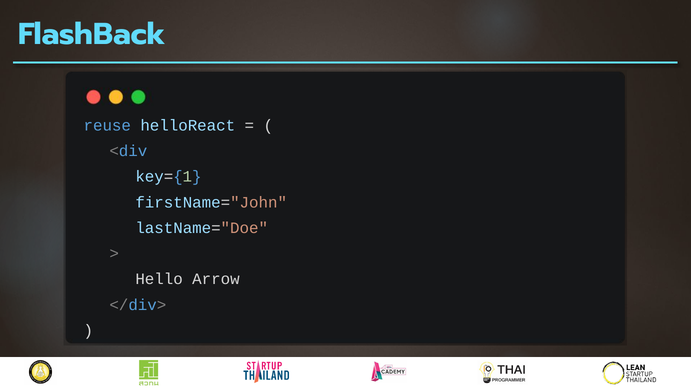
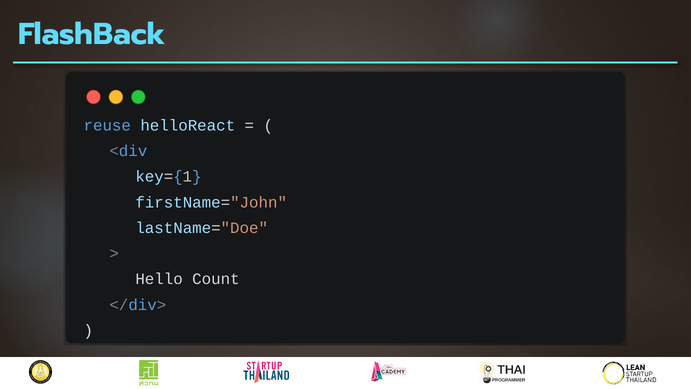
Arrow: Arrow -> Count (216, 279)
